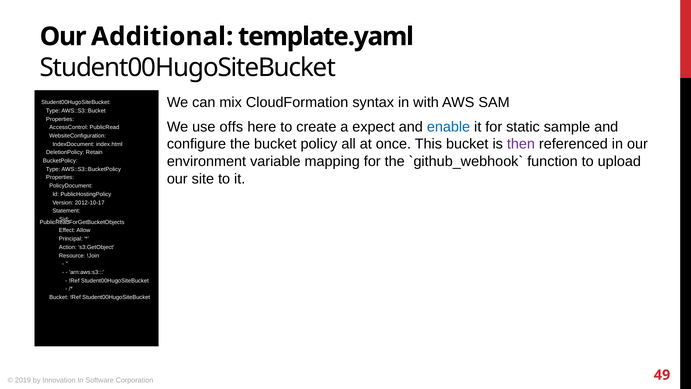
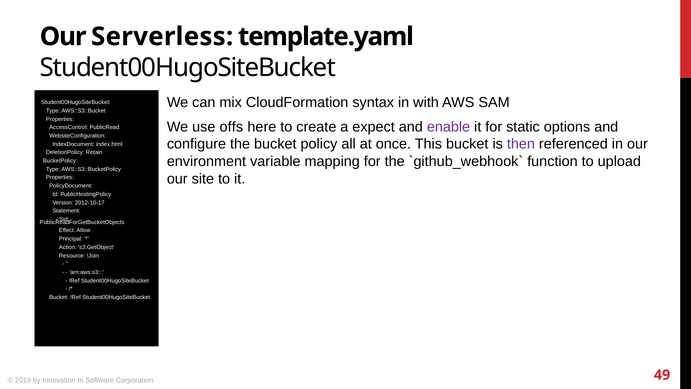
Additional: Additional -> Serverless (162, 37)
enable colour: blue -> purple (449, 127)
sample: sample -> options (567, 127)
